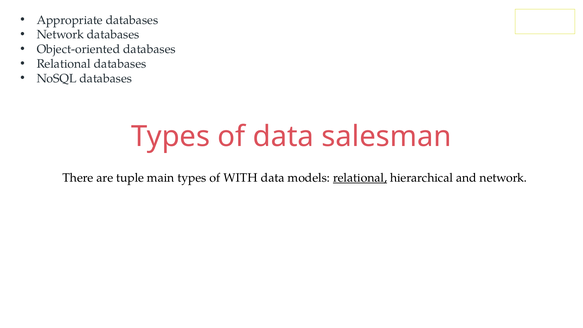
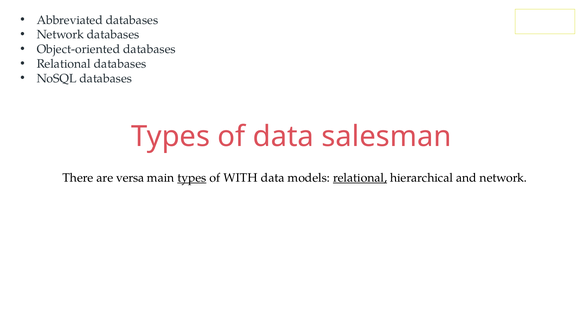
Appropriate: Appropriate -> Abbreviated (70, 20)
tuple: tuple -> versa (130, 178)
types underline: none -> present (192, 178)
